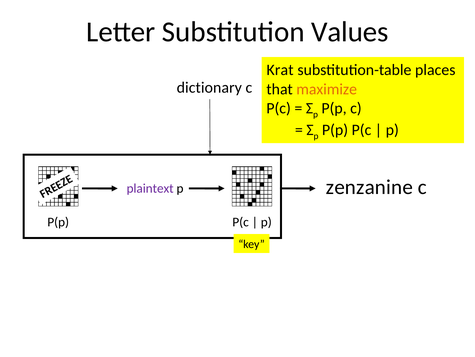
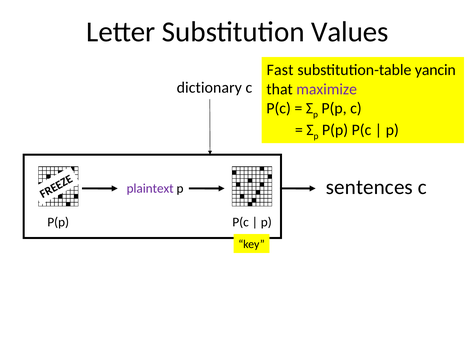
Krat: Krat -> Fast (280, 70)
places: places -> yancin (435, 70)
maximize colour: orange -> purple (327, 89)
zenzanine: zenzanine -> sentences (369, 187)
